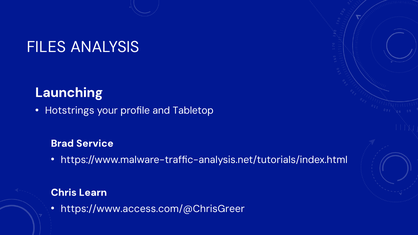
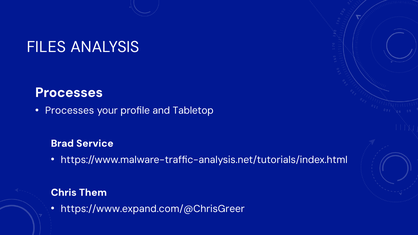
Launching: Launching -> Processes (69, 93)
Hotstrings: Hotstrings -> Processes (70, 111)
Learn: Learn -> Them (93, 193)
https://www.access.com/@ChrisGreer: https://www.access.com/@ChrisGreer -> https://www.expand.com/@ChrisGreer (153, 209)
